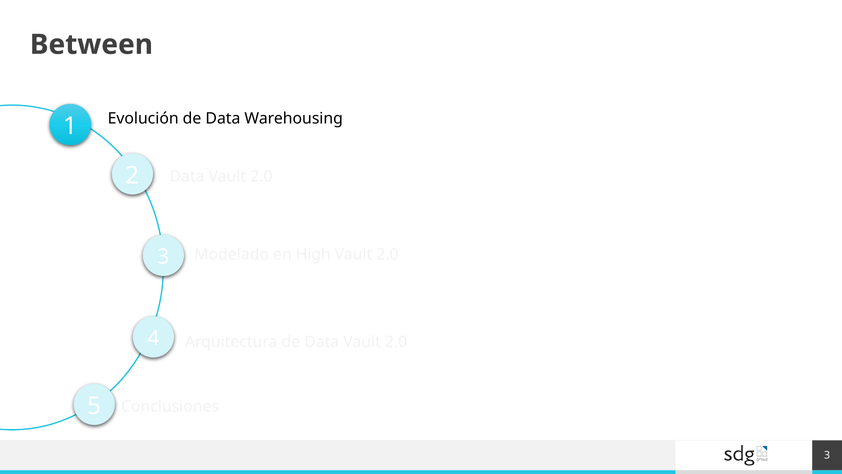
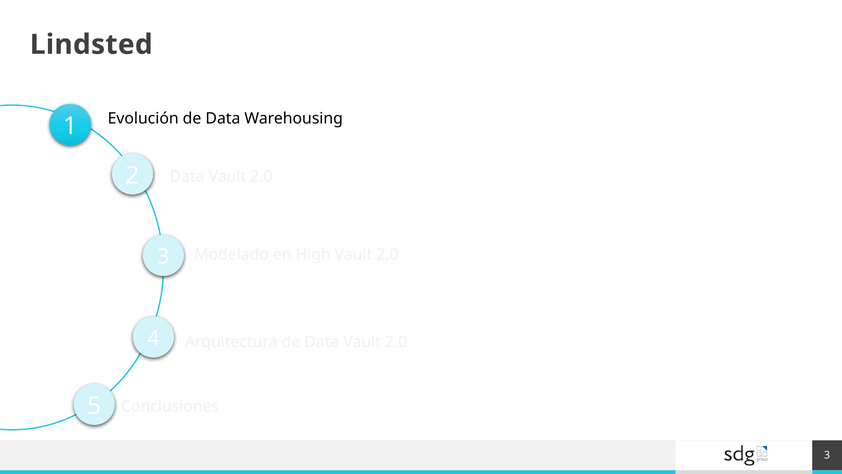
Between: Between -> Lindsted (91, 45)
